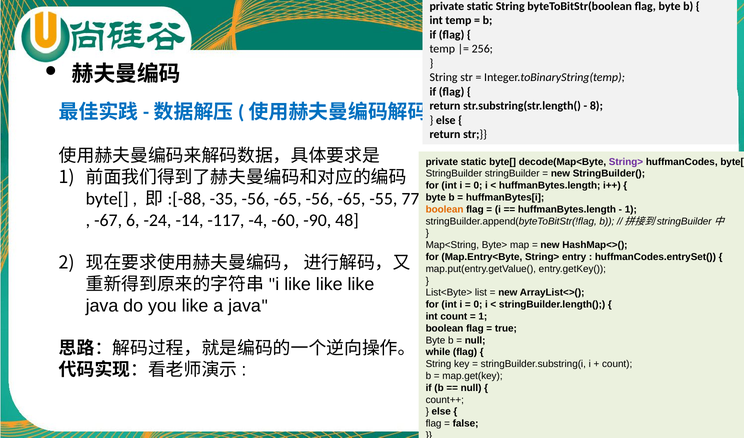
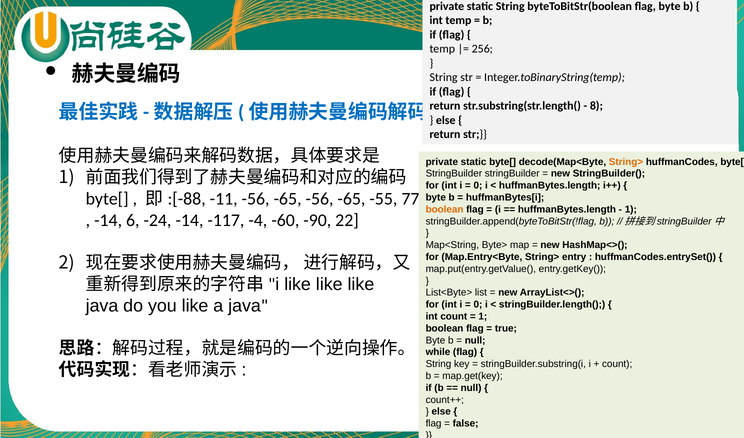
String> colour: purple -> orange (626, 162)
-35: -35 -> -11 (224, 199)
-67: -67 -> -14 (108, 220)
48: 48 -> 22 (347, 220)
